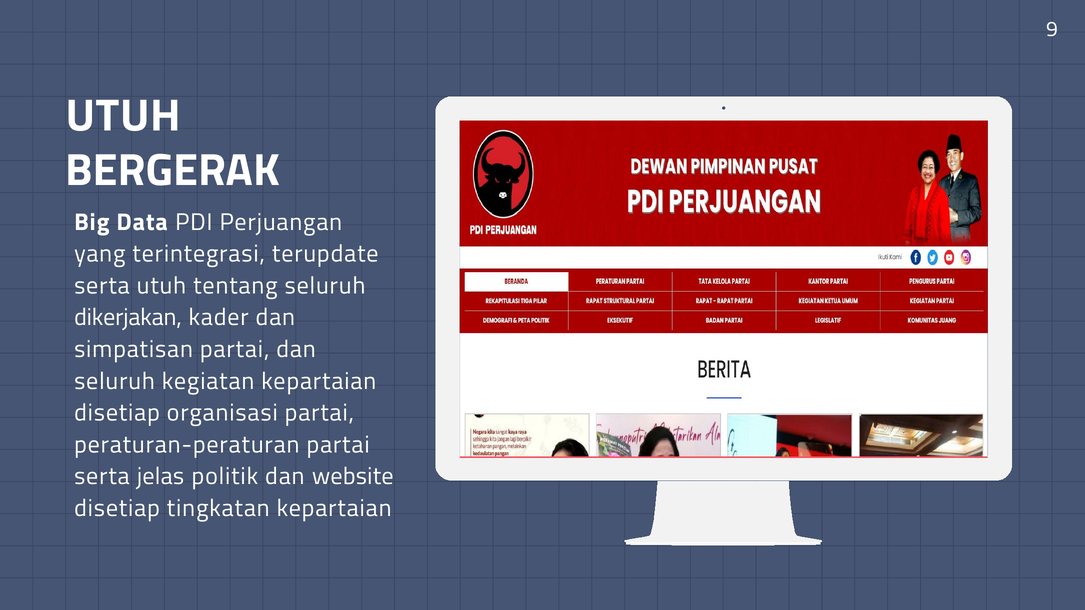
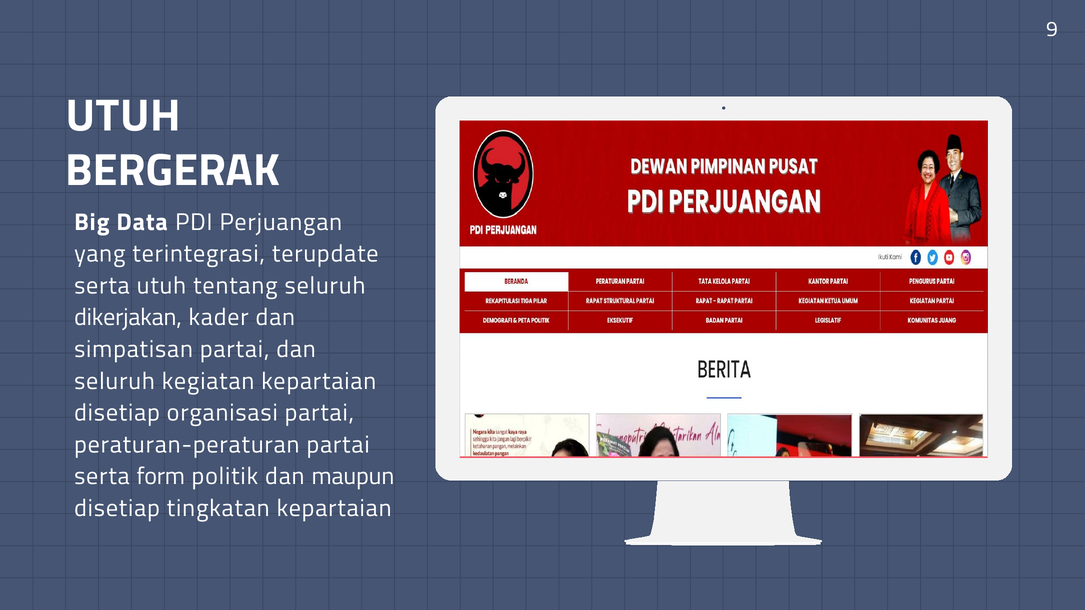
jelas: jelas -> form (161, 477)
website: website -> maupun (353, 477)
